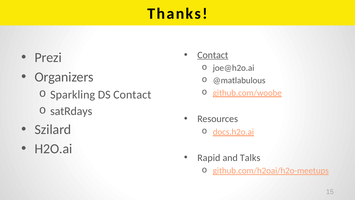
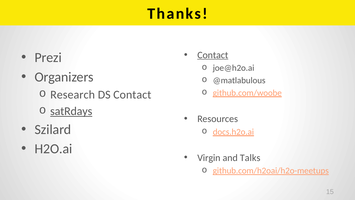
Sparkling: Sparkling -> Research (73, 95)
satRdays underline: none -> present (71, 111)
Rapid: Rapid -> Virgin (209, 158)
